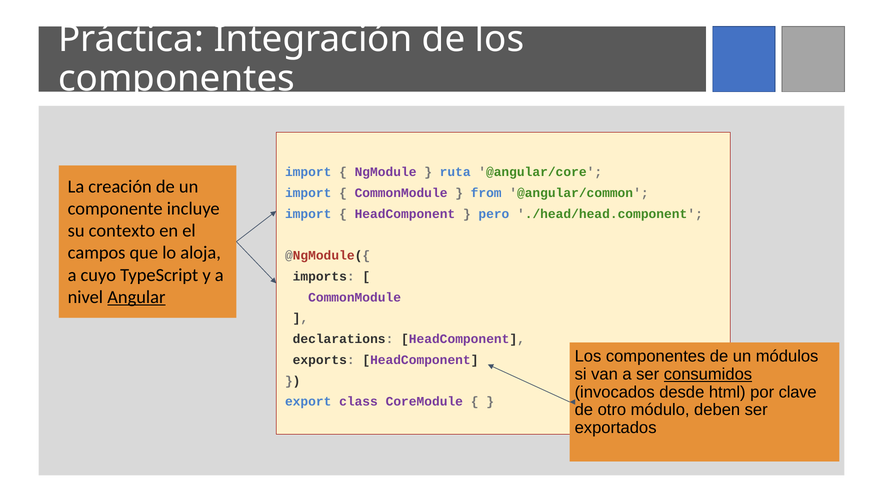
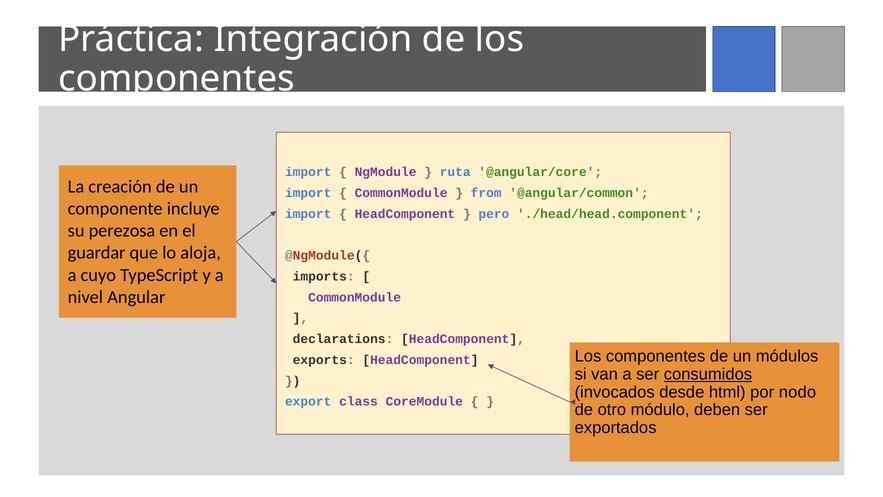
contexto: contexto -> perezosa (122, 231)
campos: campos -> guardar (97, 253)
Angular underline: present -> none (136, 297)
clave: clave -> nodo (797, 392)
